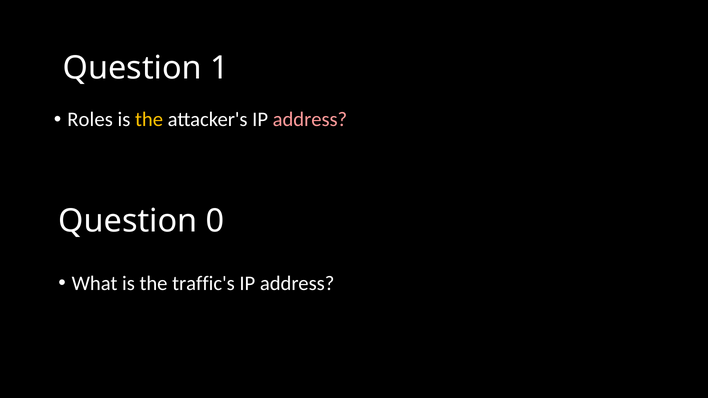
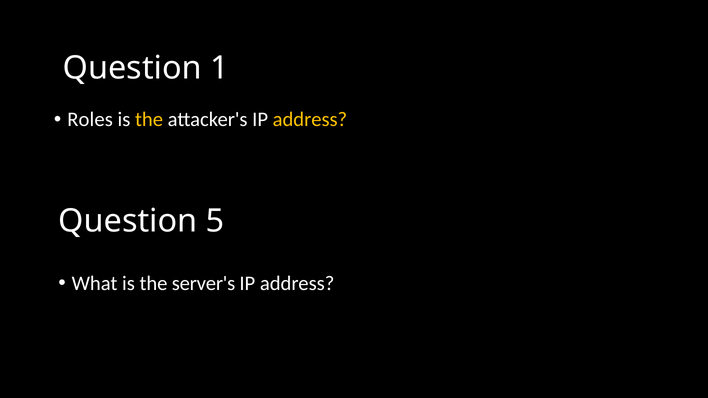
address colour: pink -> yellow (310, 120)
0: 0 -> 5 (215, 221)
traffic's: traffic's -> server's (204, 284)
